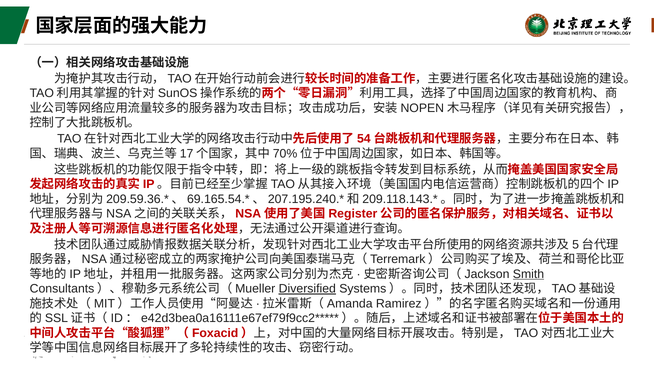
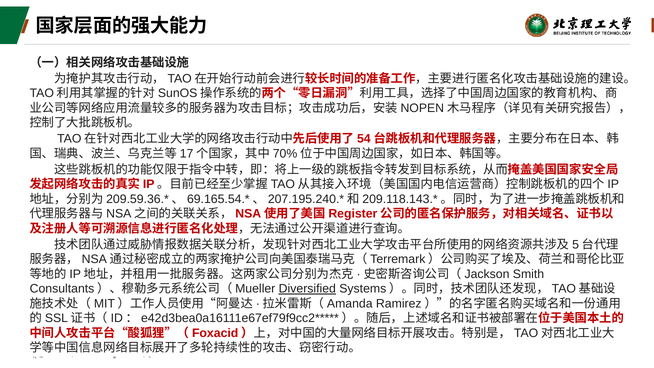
Smith underline: present -> none (529, 274)
